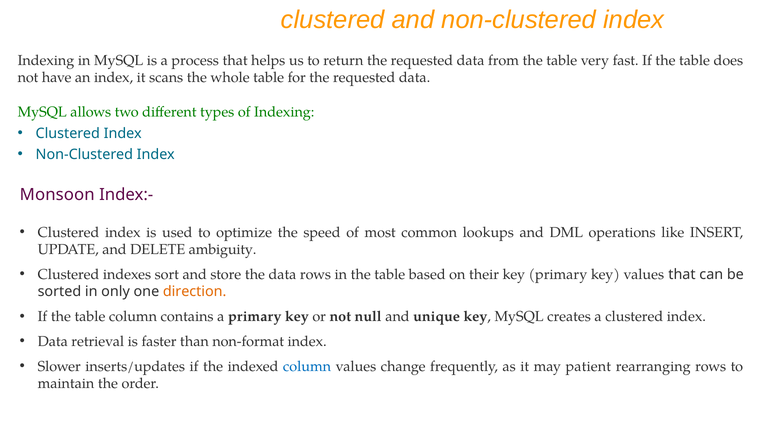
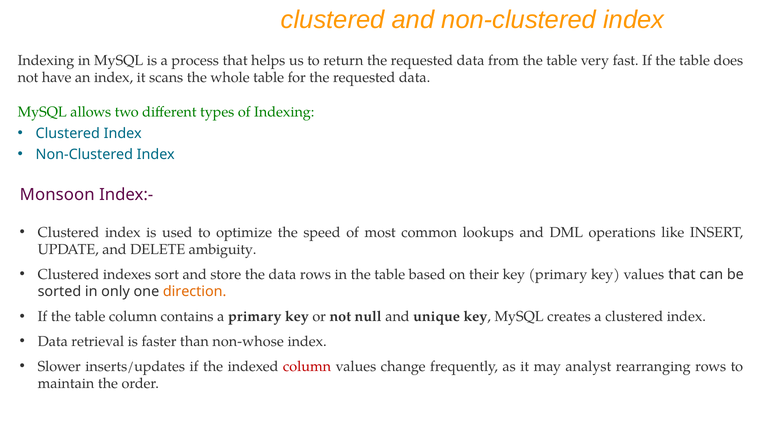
non-format: non-format -> non-whose (248, 341)
column colour: blue -> red (307, 366)
patient: patient -> analyst (588, 366)
